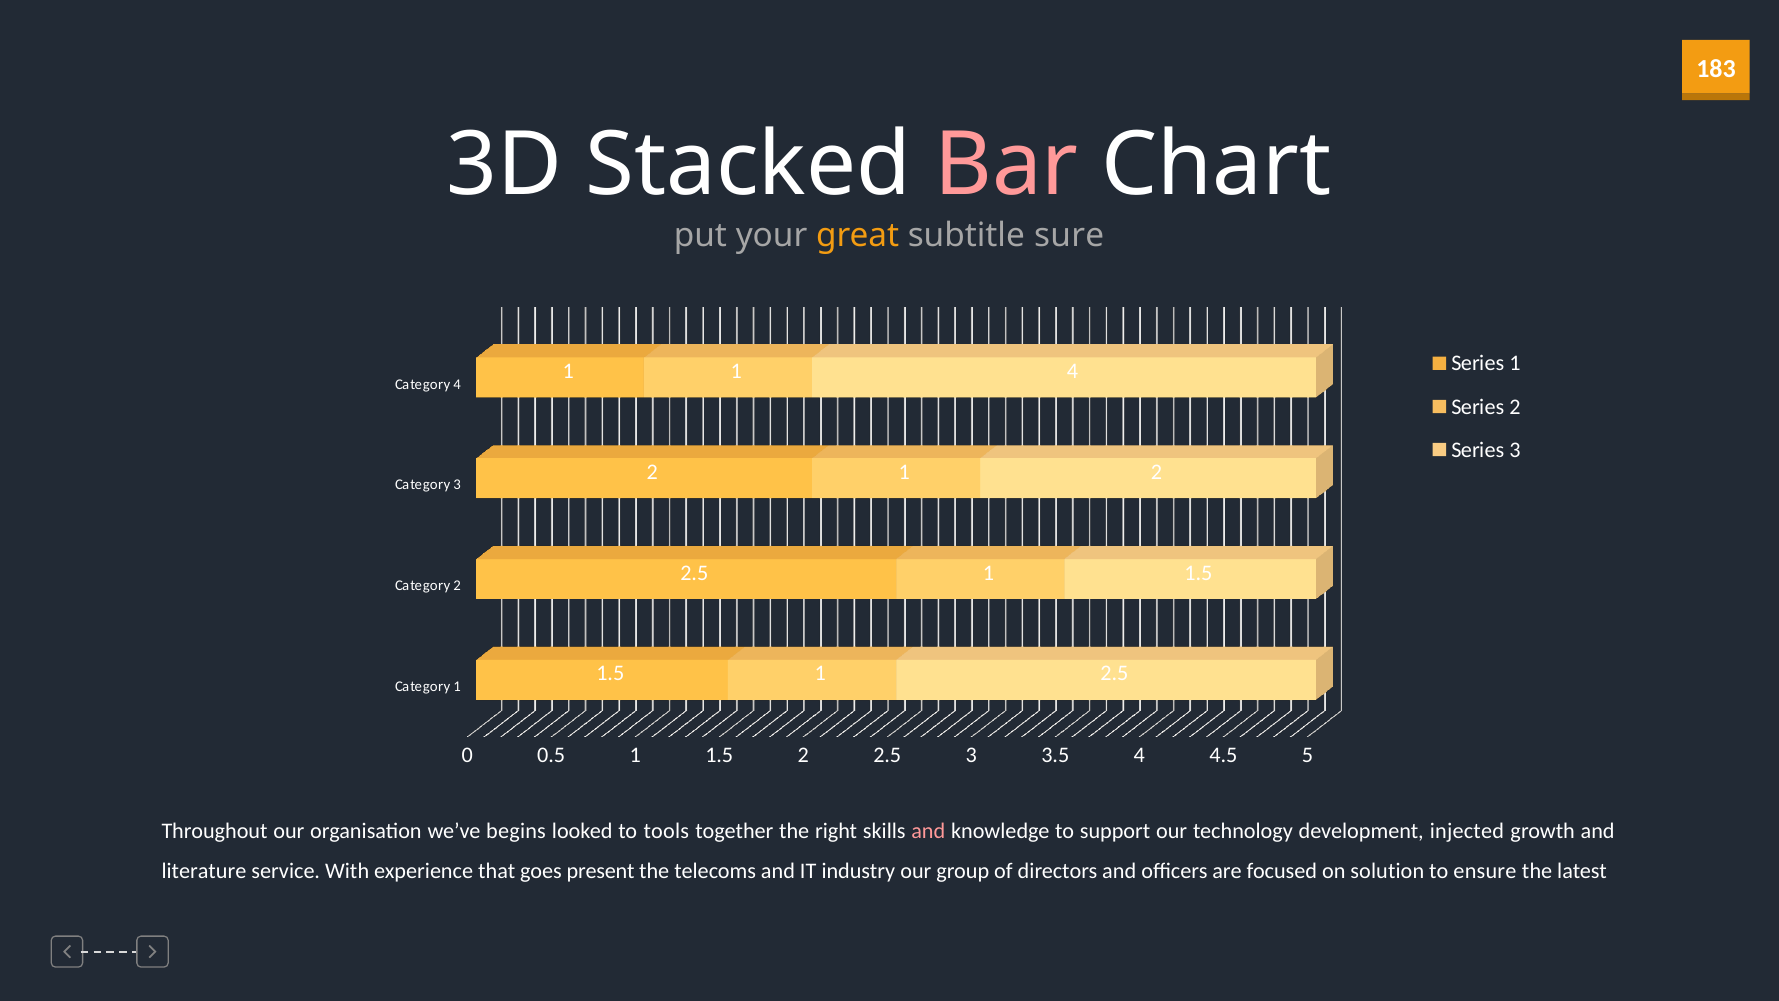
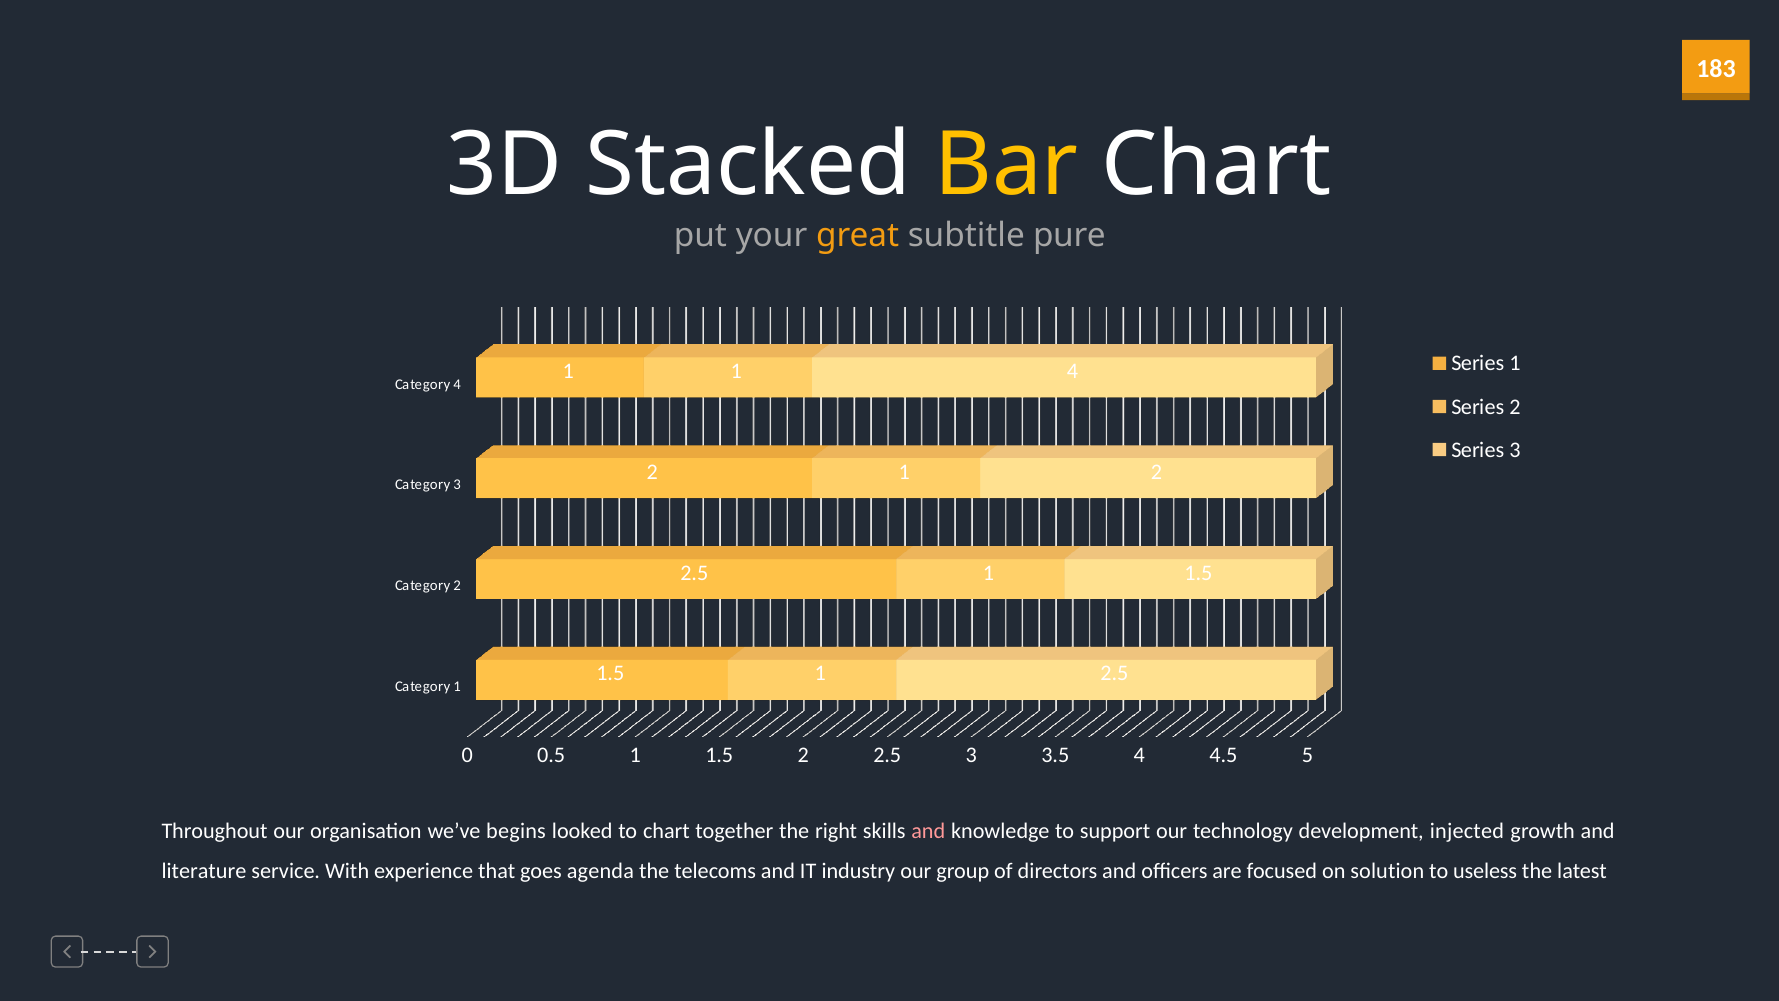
Bar colour: pink -> yellow (1006, 165)
sure: sure -> pure (1069, 236)
to tools: tools -> chart (666, 831)
present: present -> agenda (600, 871)
ensure: ensure -> useless (1485, 871)
